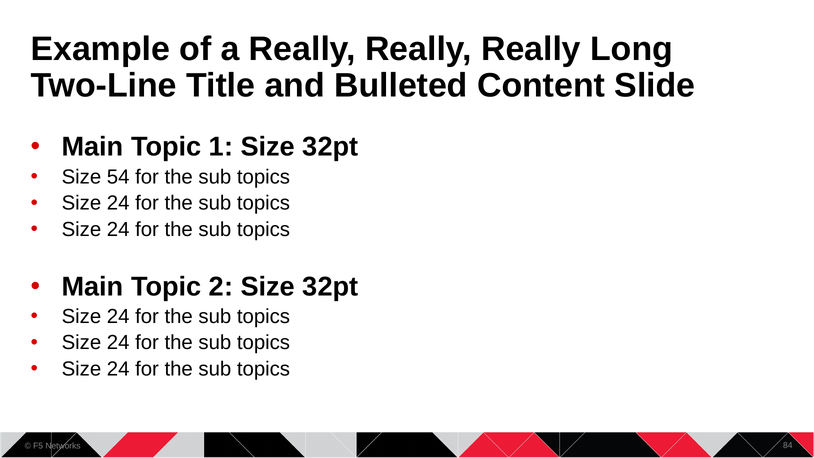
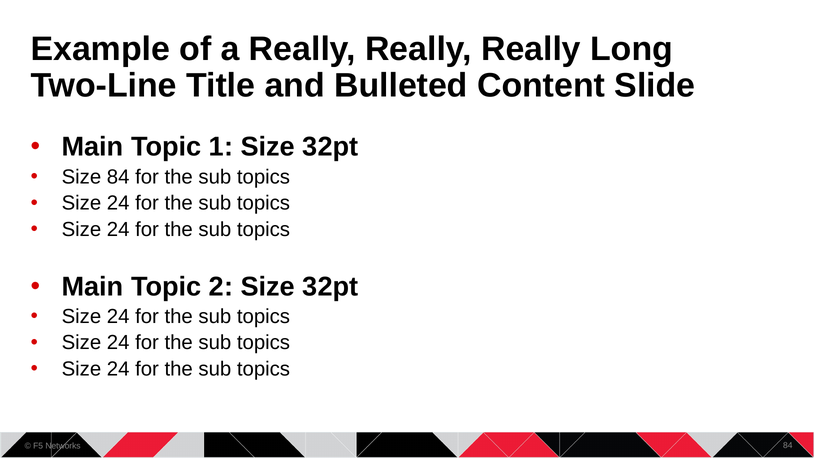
Size 54: 54 -> 84 (118, 177)
